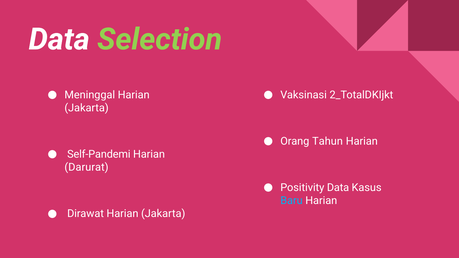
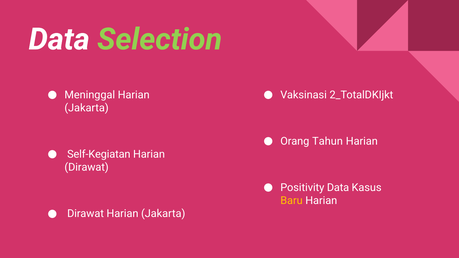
Self-Pandemi: Self-Pandemi -> Self-Kegiatan (99, 154)
Darurat: Darurat -> Dirawat (87, 167)
Baru colour: light blue -> yellow (292, 201)
